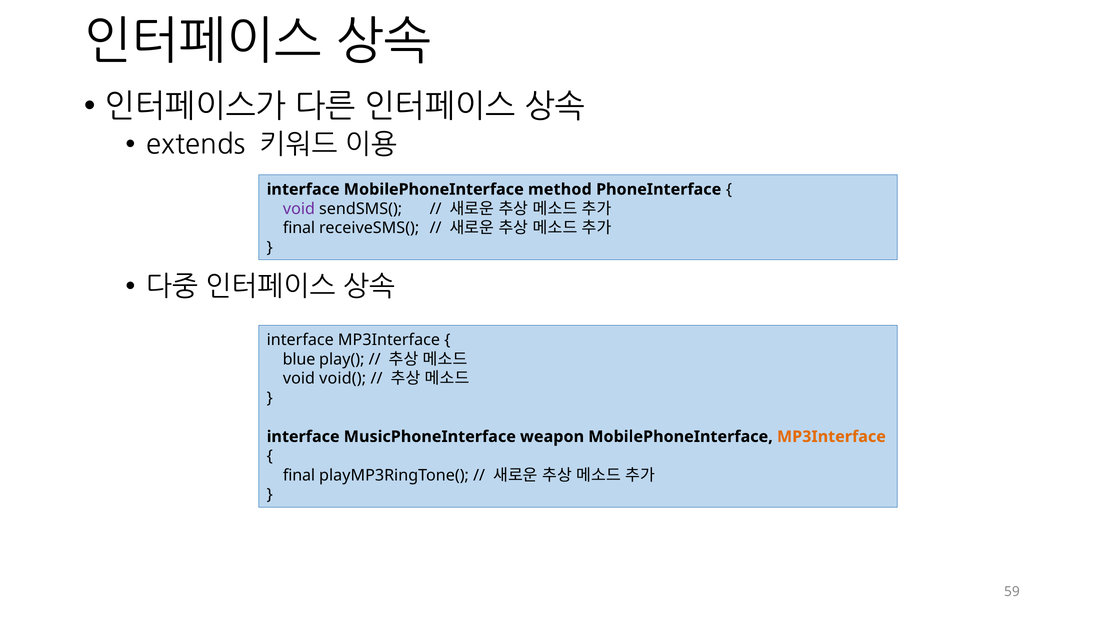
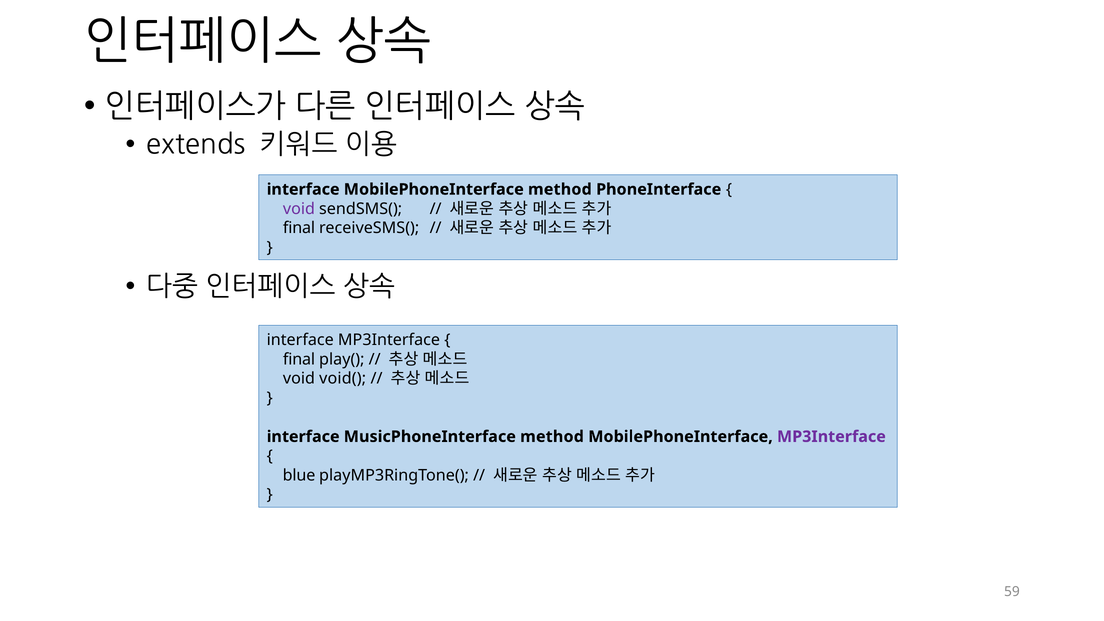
blue: blue -> final (299, 359)
MusicPhoneInterface weapon: weapon -> method (552, 437)
MP3Interface colour: orange -> purple (831, 437)
final: final -> blue (299, 475)
